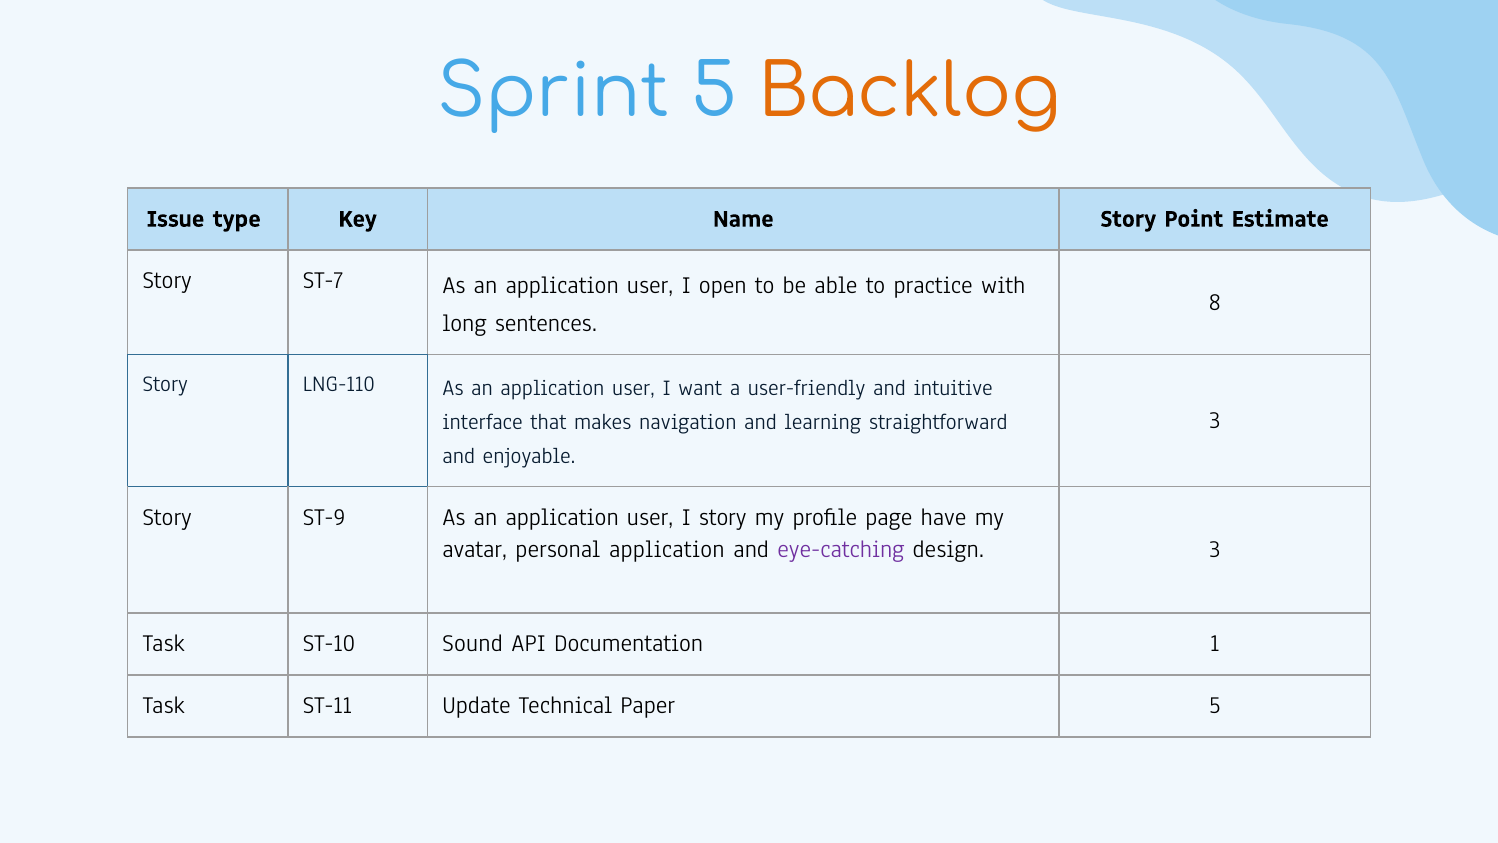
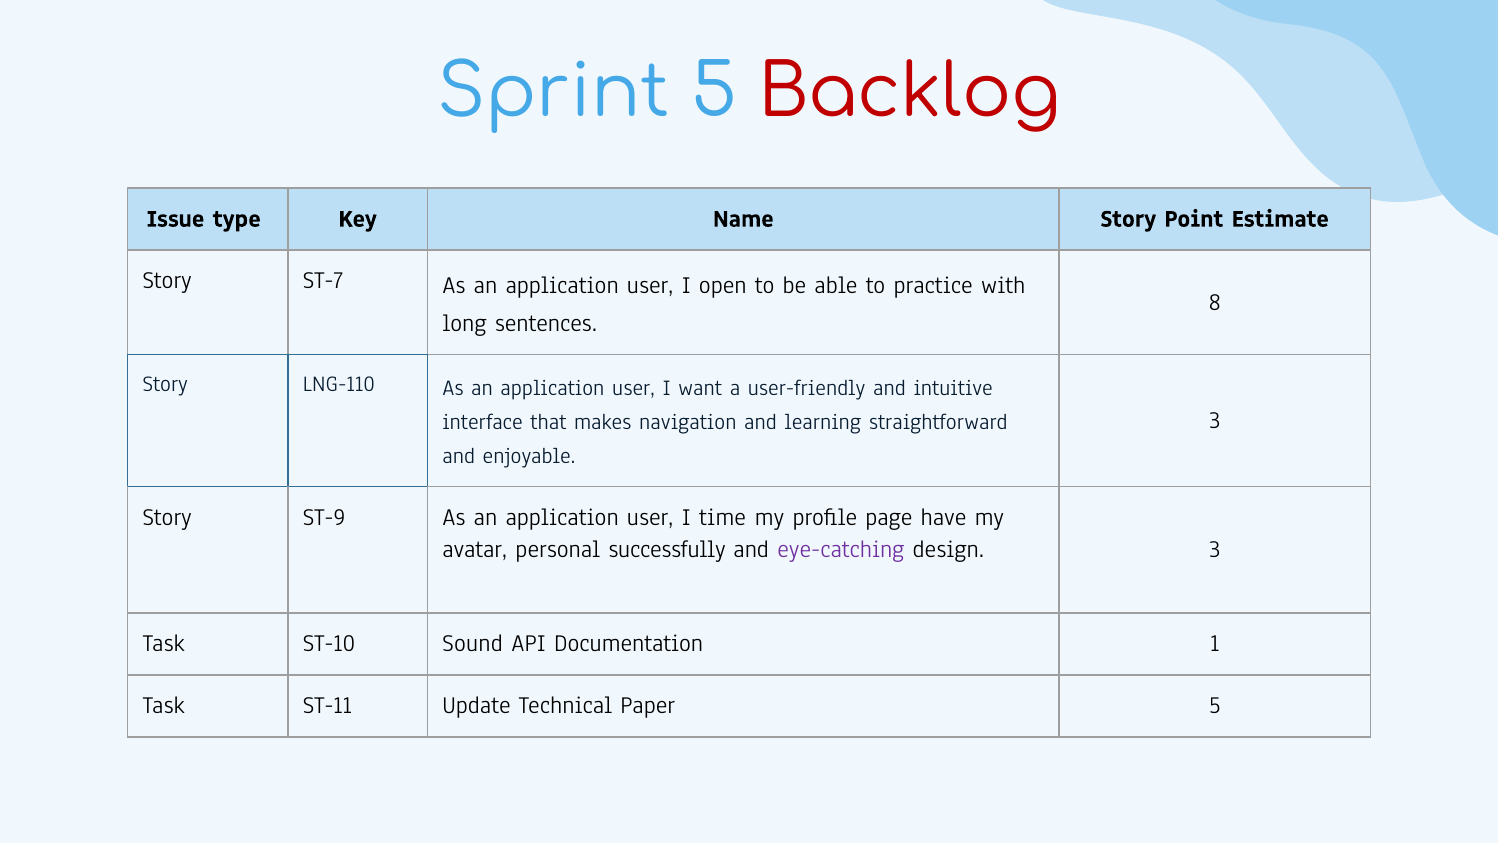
Backlog colour: orange -> red (909, 93)
I story: story -> time (723, 517)
personal application: application -> successfully (667, 549)
